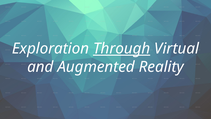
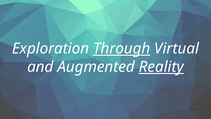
Reality underline: none -> present (161, 67)
